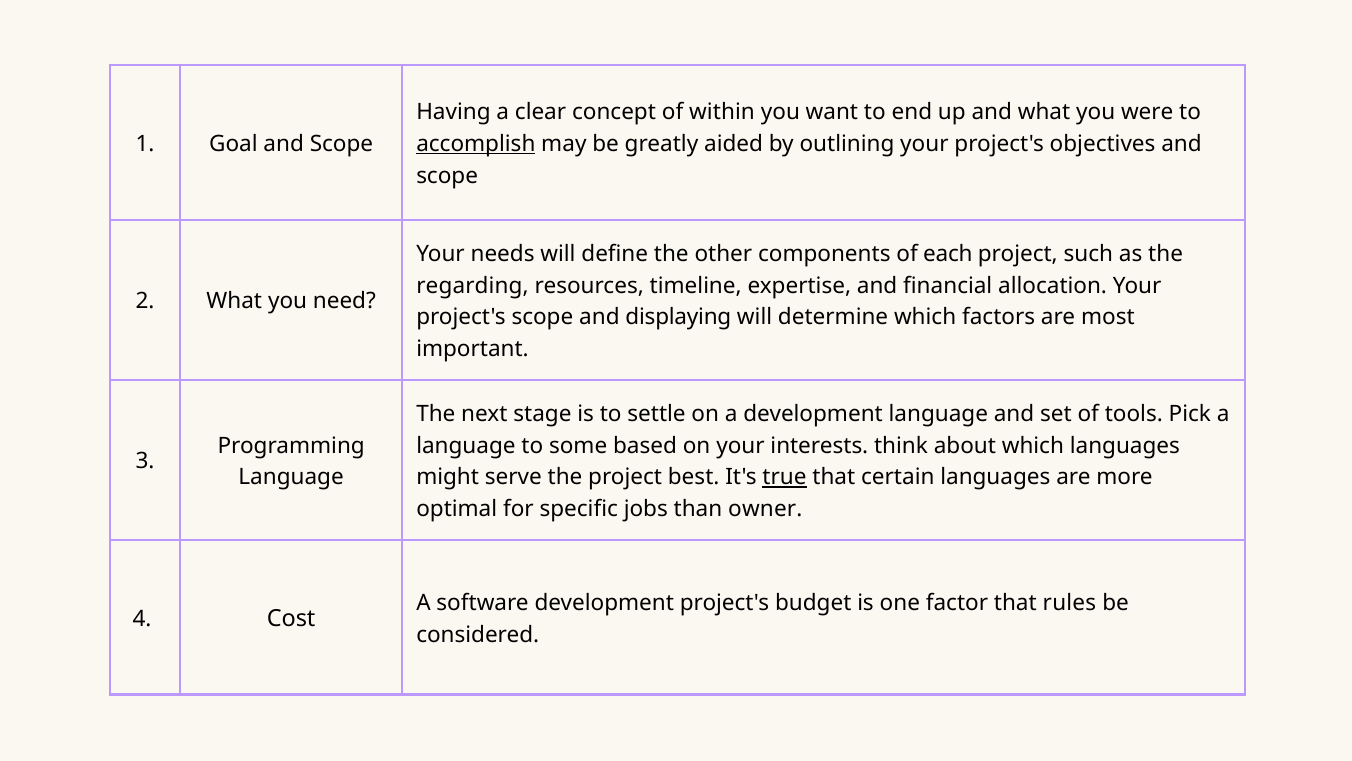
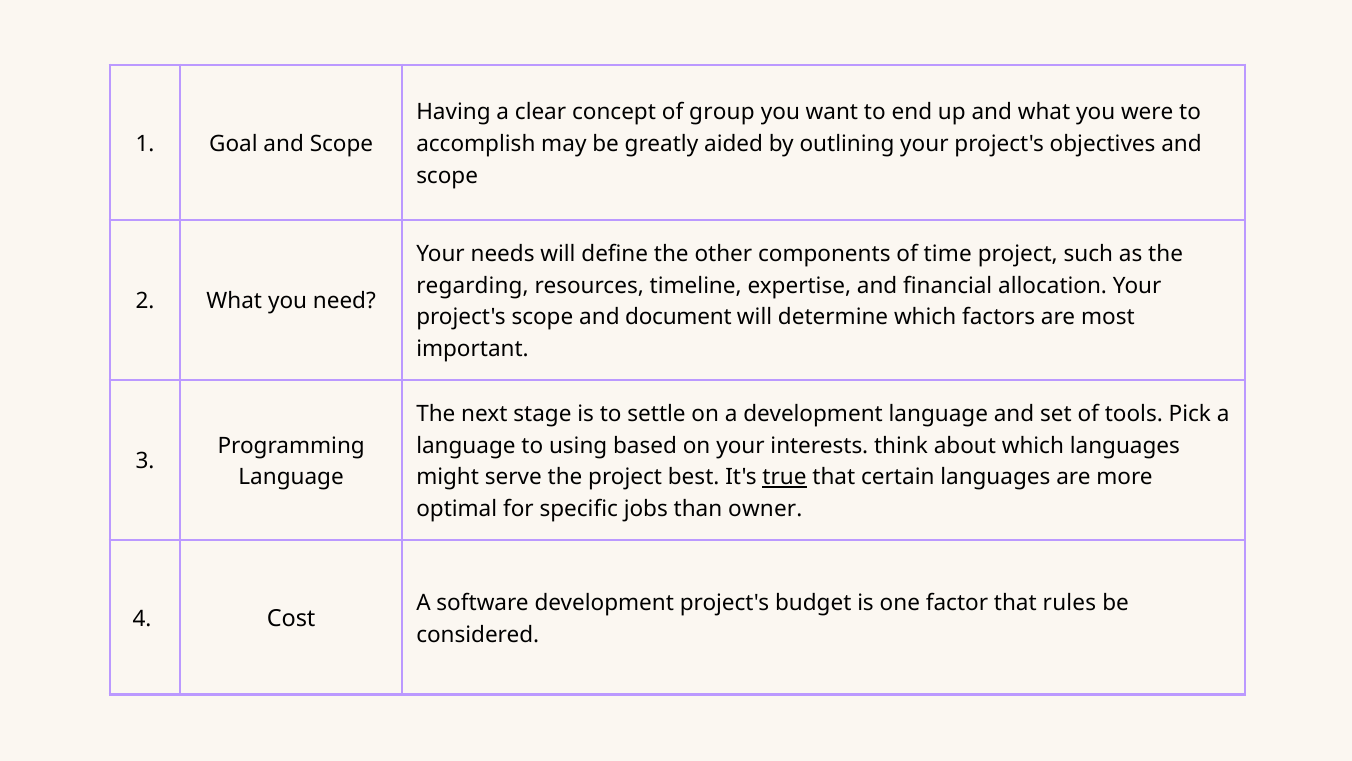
within: within -> group (722, 112)
accomplish underline: present -> none (476, 144)
each: each -> time (948, 254)
displaying: displaying -> document (678, 317)
some: some -> using (578, 445)
